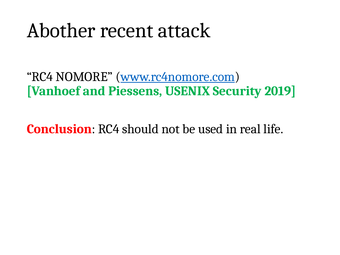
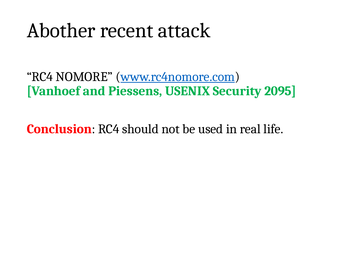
2019: 2019 -> 2095 (280, 91)
